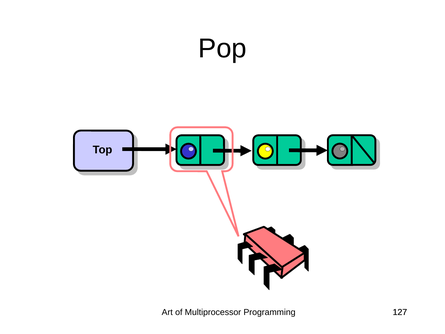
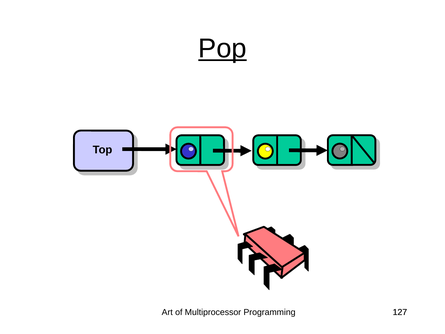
Pop underline: none -> present (222, 48)
